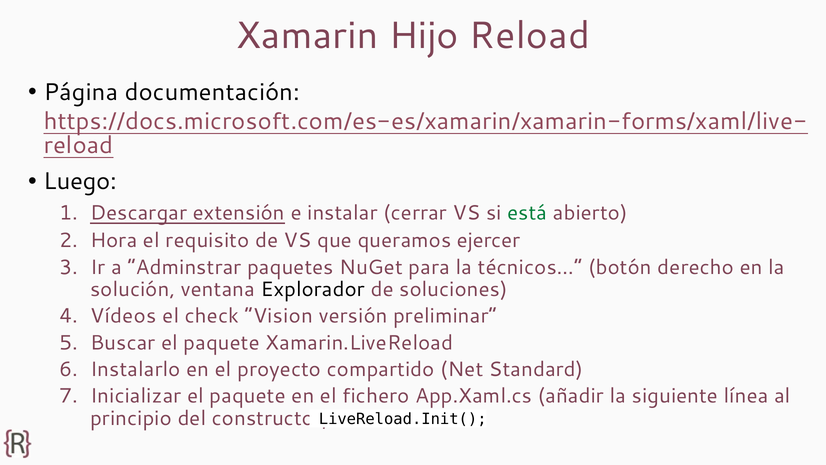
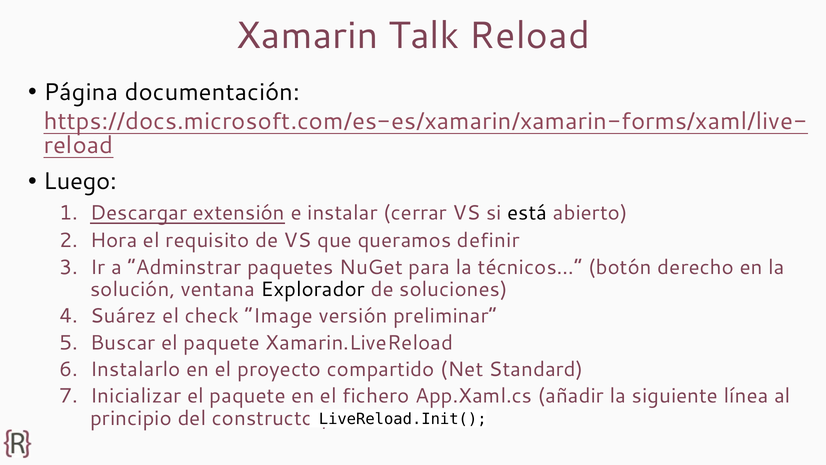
Hijo: Hijo -> Talk (424, 36)
está colour: green -> black (527, 213)
ejercer: ejercer -> definir (488, 240)
Vídeos: Vídeos -> Suárez (123, 316)
Vision: Vision -> Image (279, 316)
